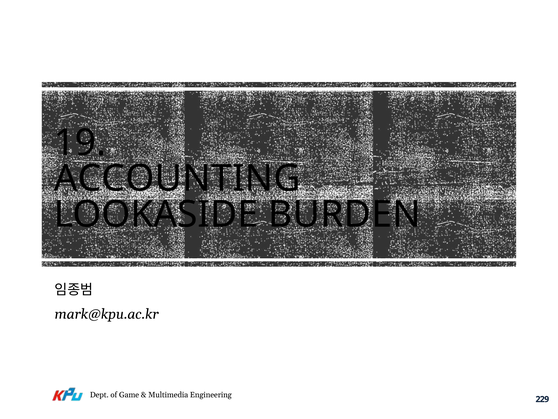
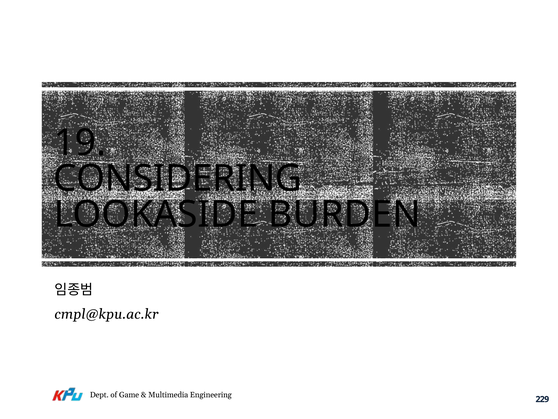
ACCOUNTING: ACCOUNTING -> CONSIDERING (178, 178)
mark@kpu.ac.kr: mark@kpu.ac.kr -> cmpl@kpu.ac.kr (107, 314)
